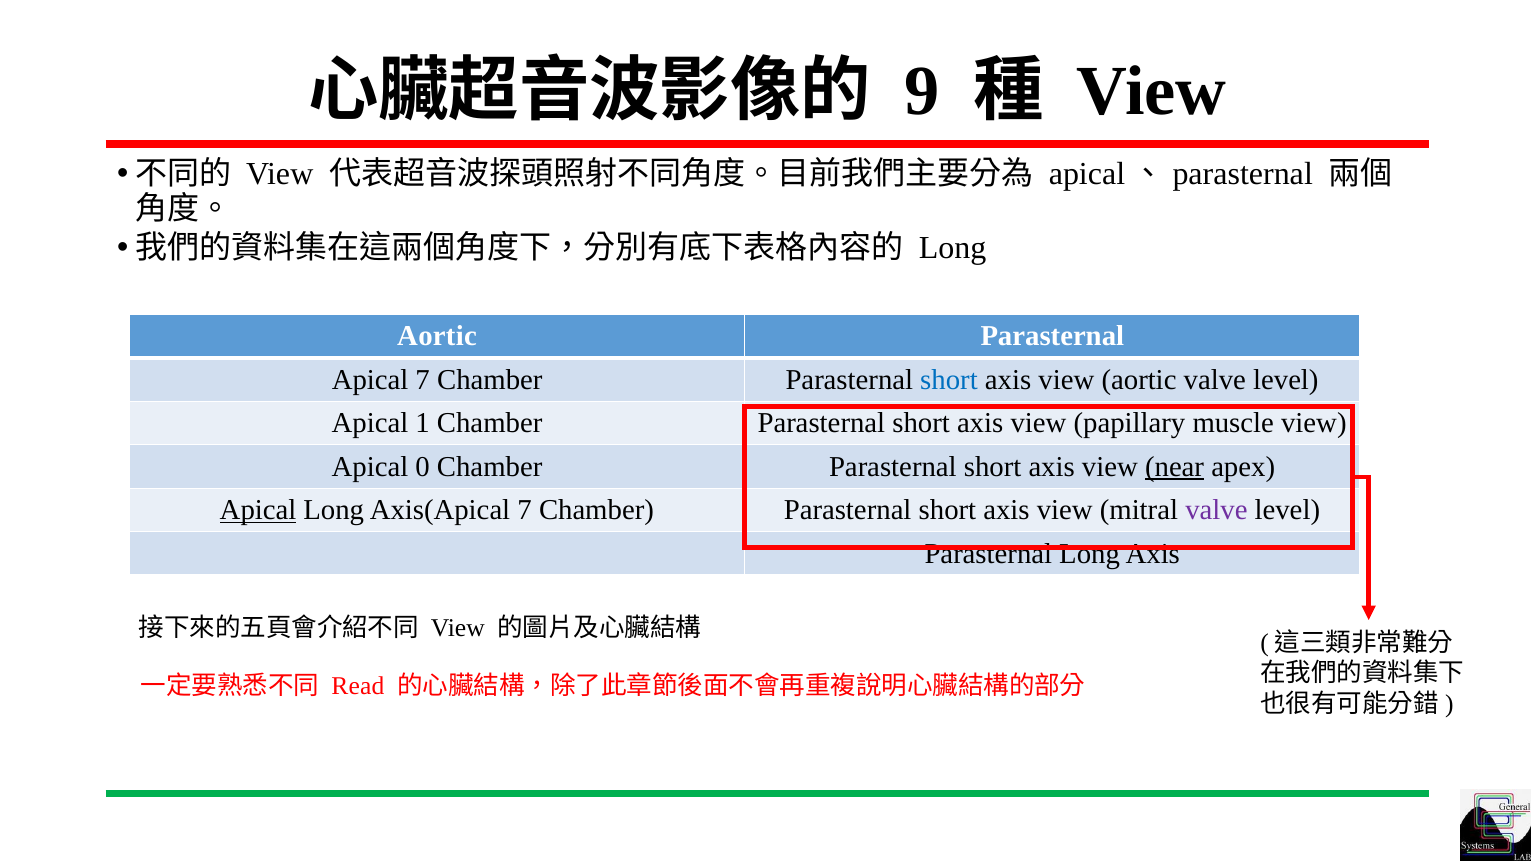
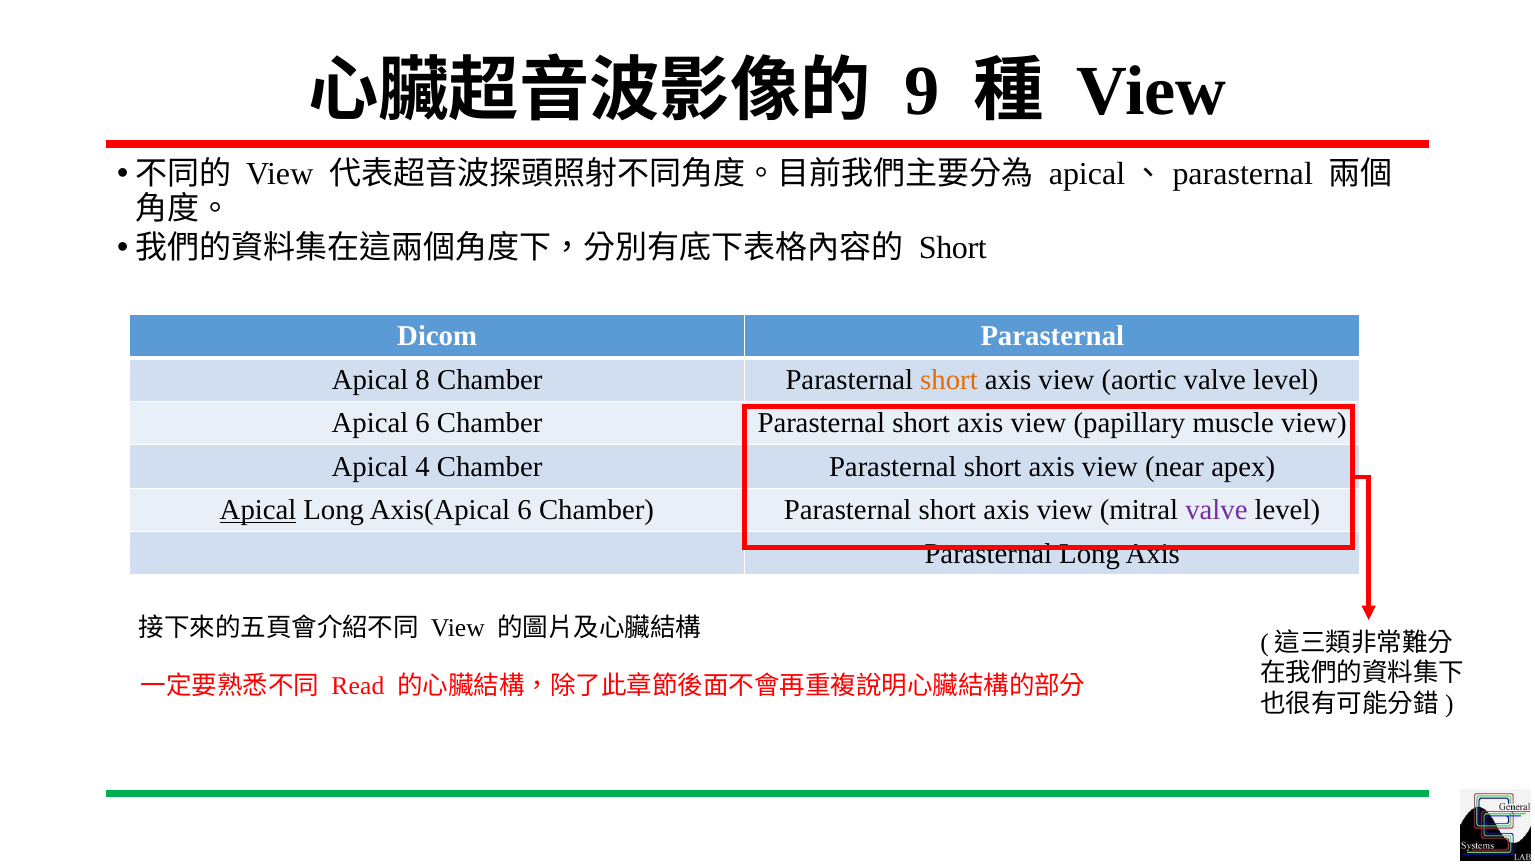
Long: Long -> Short (953, 248)
Aortic: Aortic -> Dicom (437, 336)
Apical 7: 7 -> 8 (423, 380)
short colour: blue -> orange (949, 380)
Apical 1: 1 -> 6 (423, 423)
0: 0 -> 4 (423, 466)
near underline: present -> none (1175, 466)
Axis(Apical 7: 7 -> 6 (525, 510)
